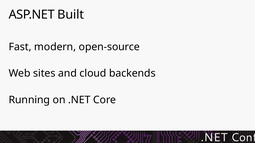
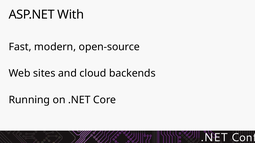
Built: Built -> With (71, 15)
